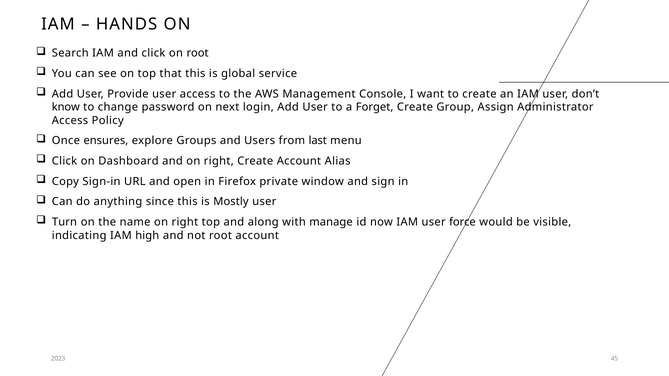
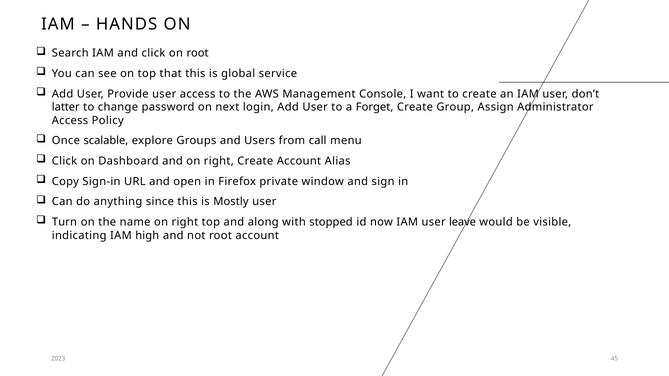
know: know -> latter (66, 107)
ensures: ensures -> scalable (106, 141)
last: last -> call (318, 141)
manage: manage -> stopped (331, 222)
force: force -> leave (463, 222)
